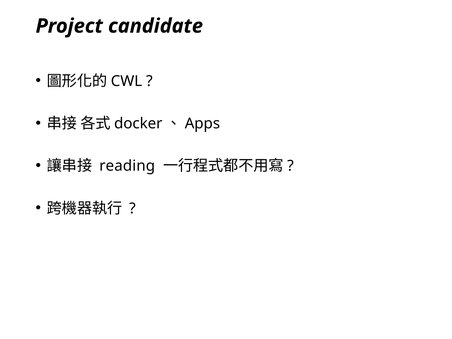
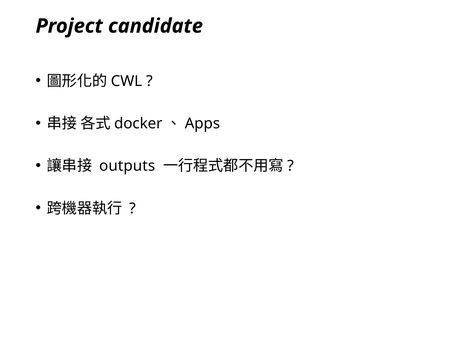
reading: reading -> outputs (127, 166)
